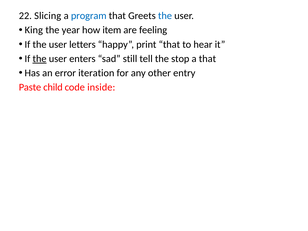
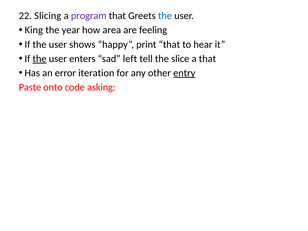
program colour: blue -> purple (89, 16)
item: item -> area (112, 30)
letters: letters -> shows (82, 44)
still: still -> left (130, 59)
stop: stop -> slice (180, 59)
entry underline: none -> present (184, 73)
child: child -> onto (53, 87)
inside: inside -> asking (101, 87)
